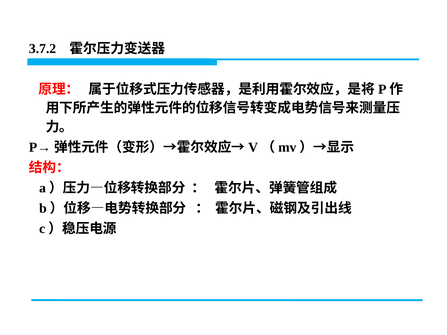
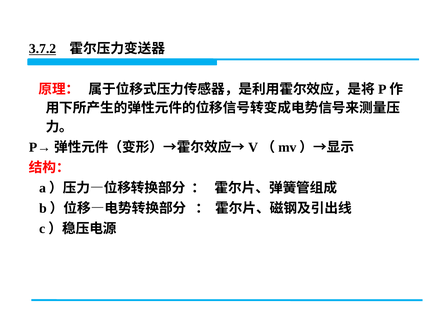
3.7.2 underline: none -> present (43, 49)
